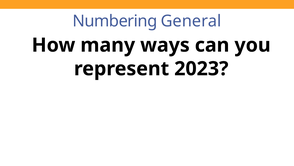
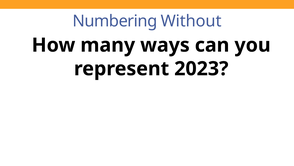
General: General -> Without (191, 21)
